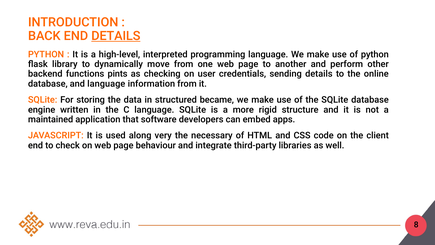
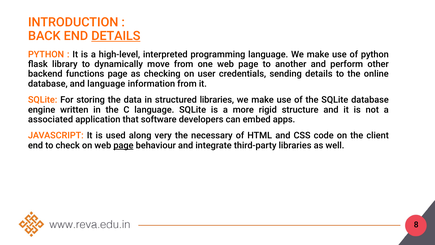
functions pints: pints -> page (118, 74)
structured became: became -> libraries (217, 100)
maintained: maintained -> associated (51, 119)
page underline: none -> present (123, 145)
